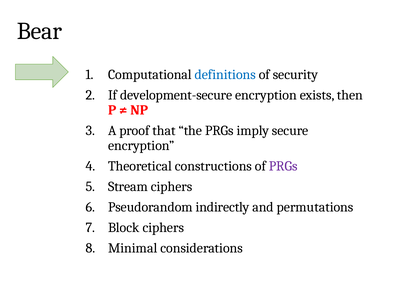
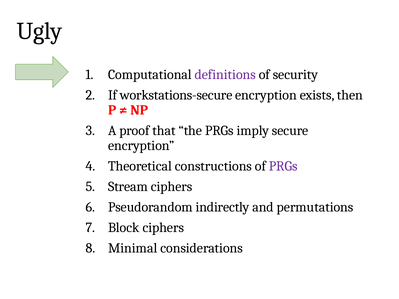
Bear: Bear -> Ugly (39, 31)
definitions colour: blue -> purple (225, 75)
development-secure: development-secure -> workstations-secure (176, 95)
